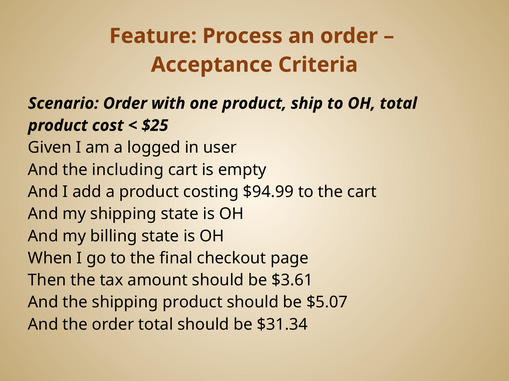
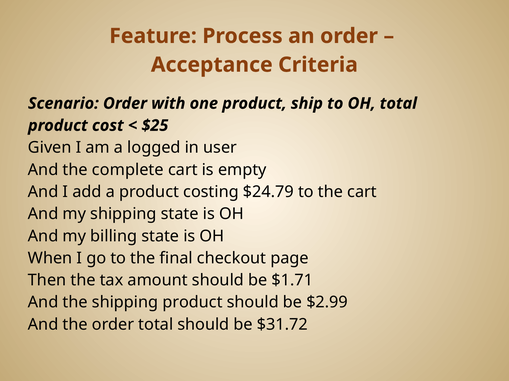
including: including -> complete (128, 170)
$94.99: $94.99 -> $24.79 (268, 192)
$3.61: $3.61 -> $1.71 (292, 281)
$5.07: $5.07 -> $2.99 (327, 303)
$31.34: $31.34 -> $31.72 (282, 325)
